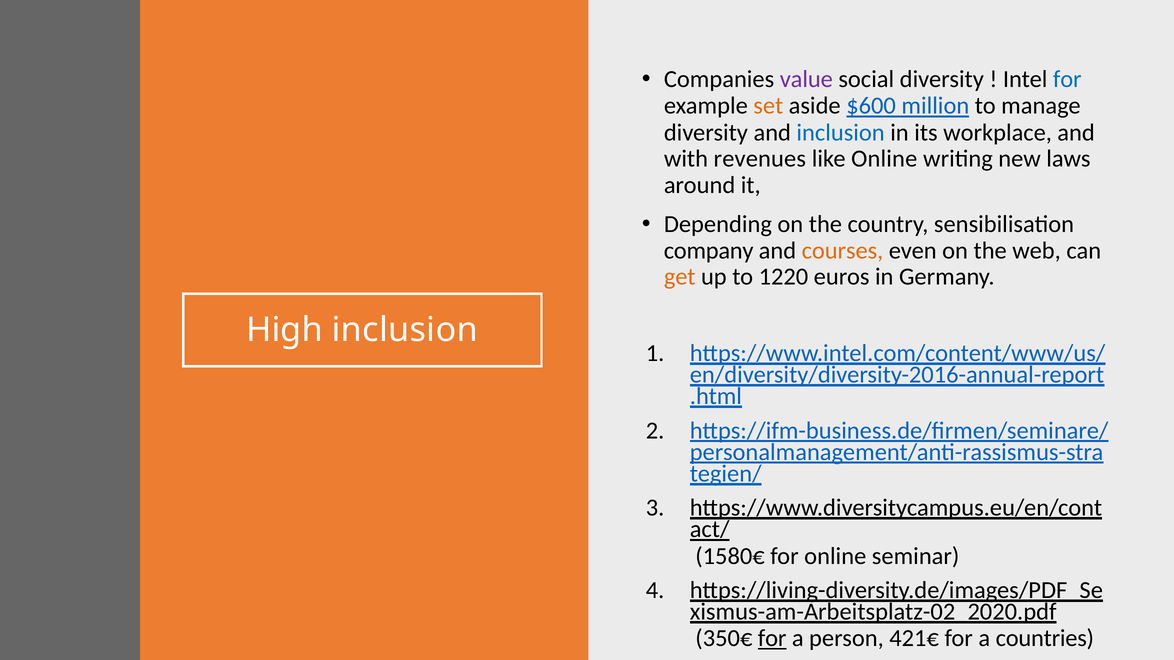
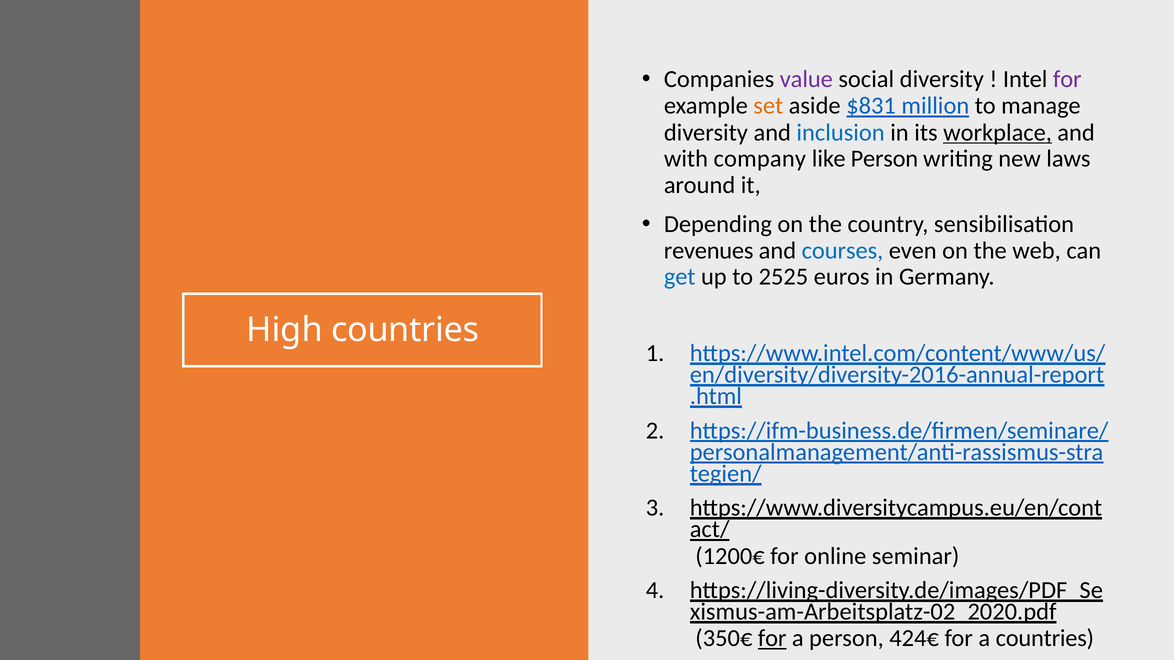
for colour: blue -> purple (1067, 79)
$600: $600 -> $831 (871, 106)
workplace underline: none -> present (998, 133)
revenues: revenues -> company (760, 159)
like Online: Online -> Person (884, 159)
company: company -> revenues (709, 251)
courses colour: orange -> blue (842, 251)
get colour: orange -> blue (680, 277)
1220: 1220 -> 2525 (783, 277)
High inclusion: inclusion -> countries (405, 330)
1580€: 1580€ -> 1200€ (730, 556)
421€: 421€ -> 424€ (914, 639)
